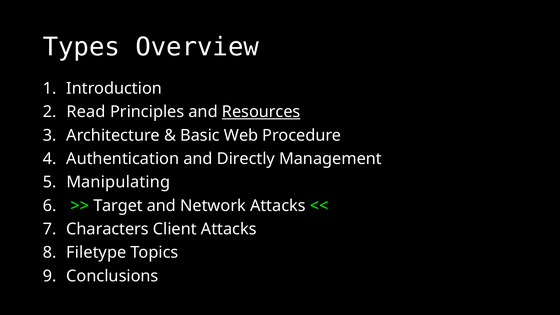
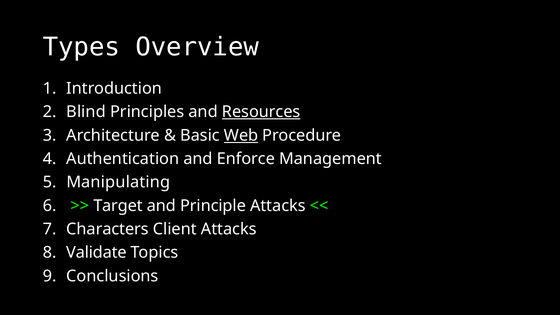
Read: Read -> Blind (86, 112)
Web underline: none -> present (241, 135)
Directly: Directly -> Enforce (246, 159)
Network: Network -> Principle (213, 206)
Filetype: Filetype -> Validate (96, 253)
